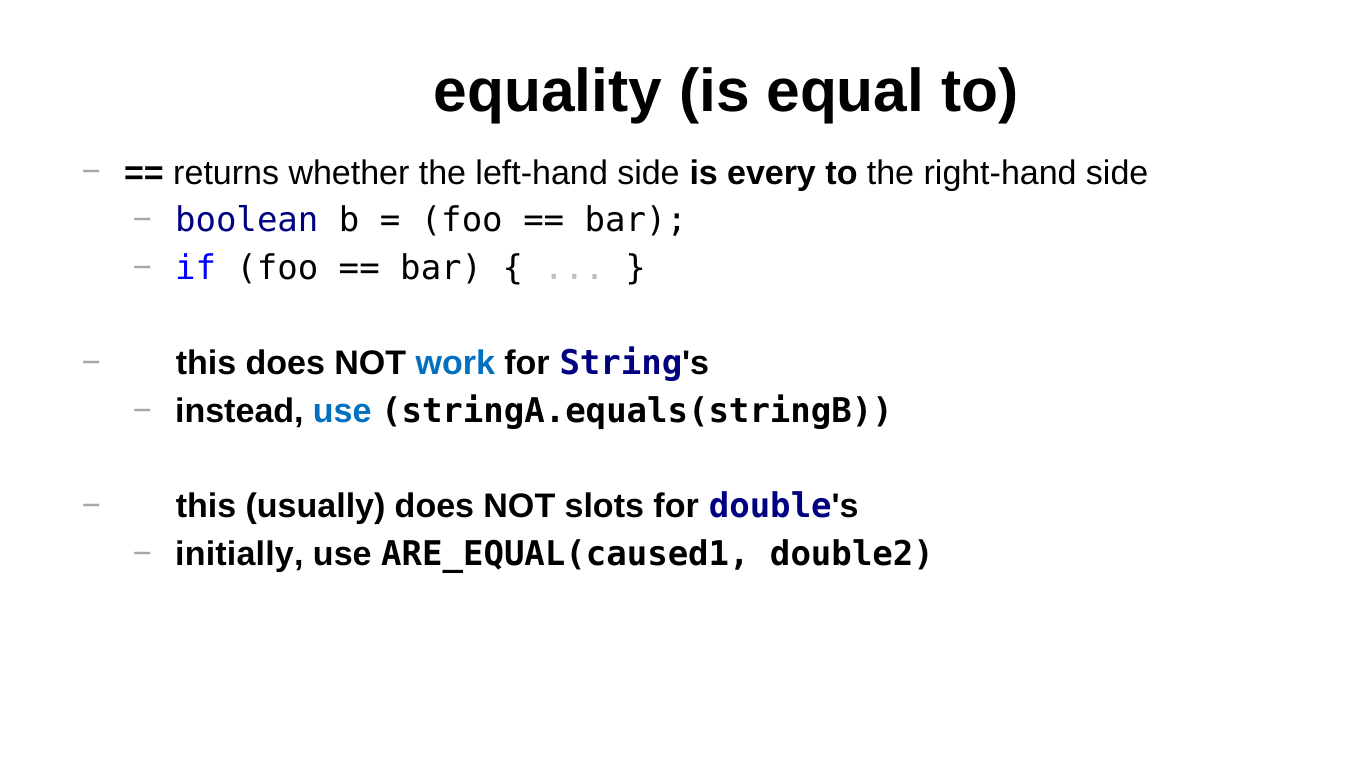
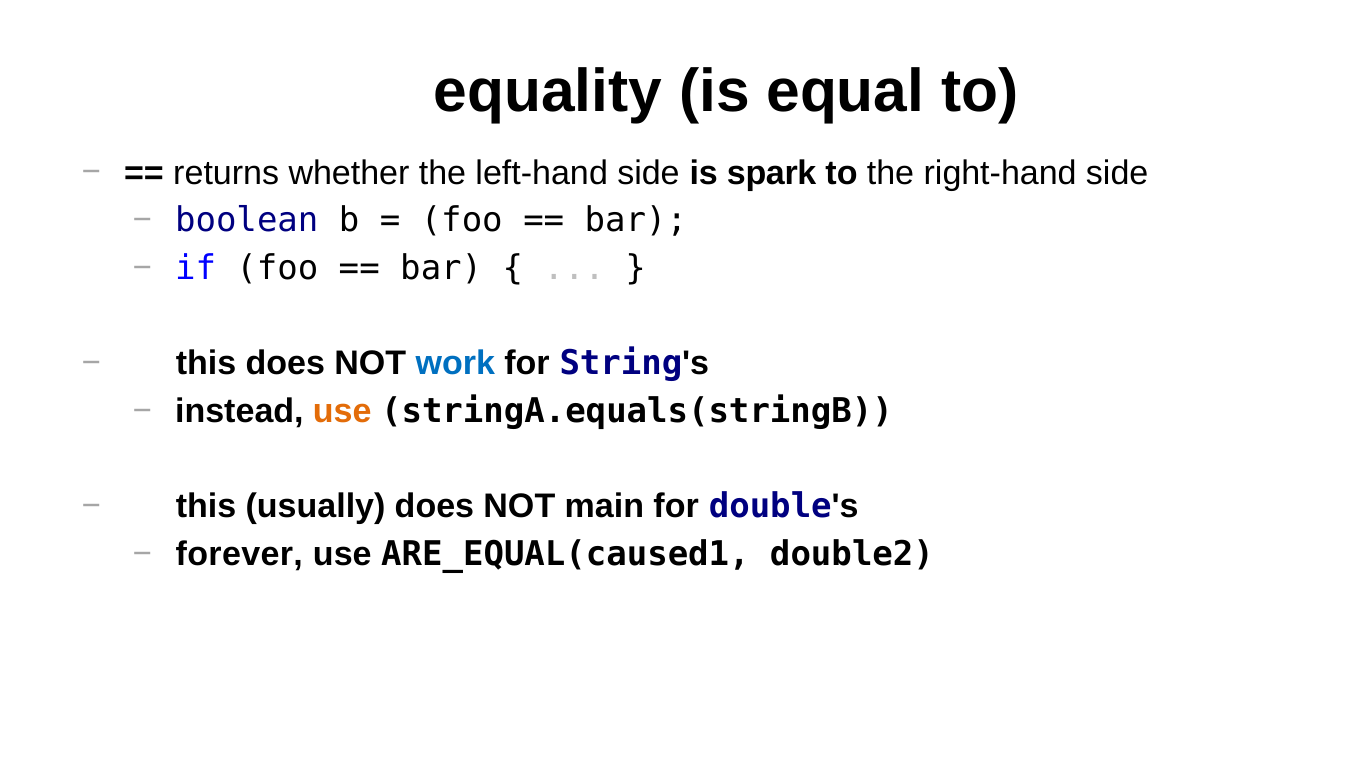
every: every -> spark (772, 173)
use colour: blue -> orange (342, 411)
slots: slots -> main (604, 506)
initially: initially -> forever (239, 554)
